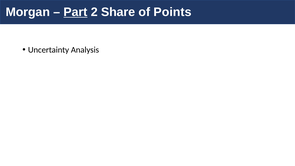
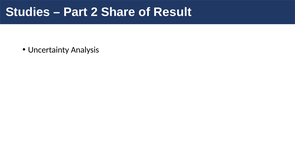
Morgan: Morgan -> Studies (28, 12)
Part underline: present -> none (76, 12)
Points: Points -> Result (173, 12)
